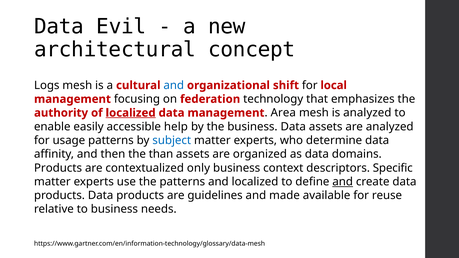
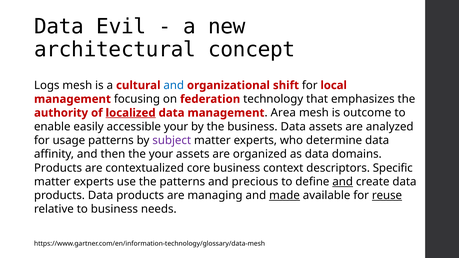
is analyzed: analyzed -> outcome (367, 113)
accessible help: help -> your (176, 127)
subject colour: blue -> purple (172, 140)
the than: than -> your (161, 154)
only: only -> core (199, 168)
and localized: localized -> precious (255, 182)
guidelines: guidelines -> managing (215, 196)
made underline: none -> present (284, 196)
reuse underline: none -> present (387, 196)
